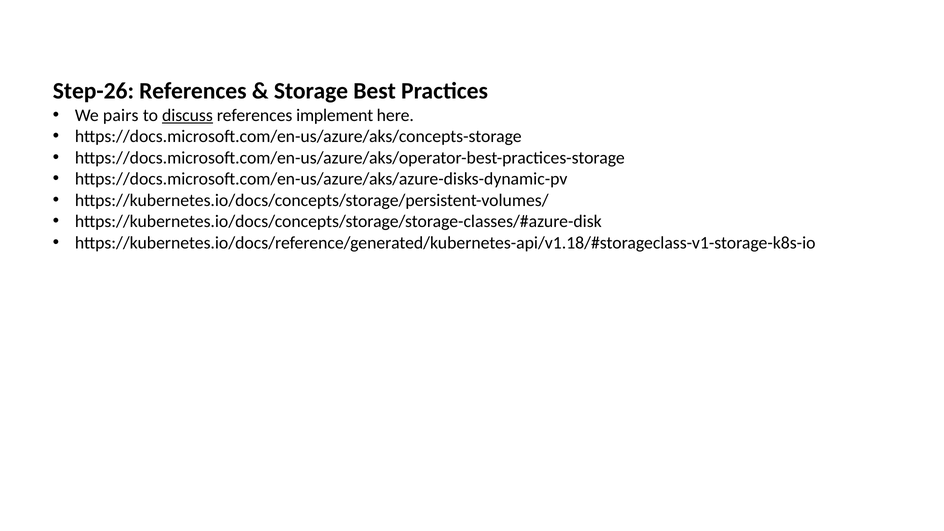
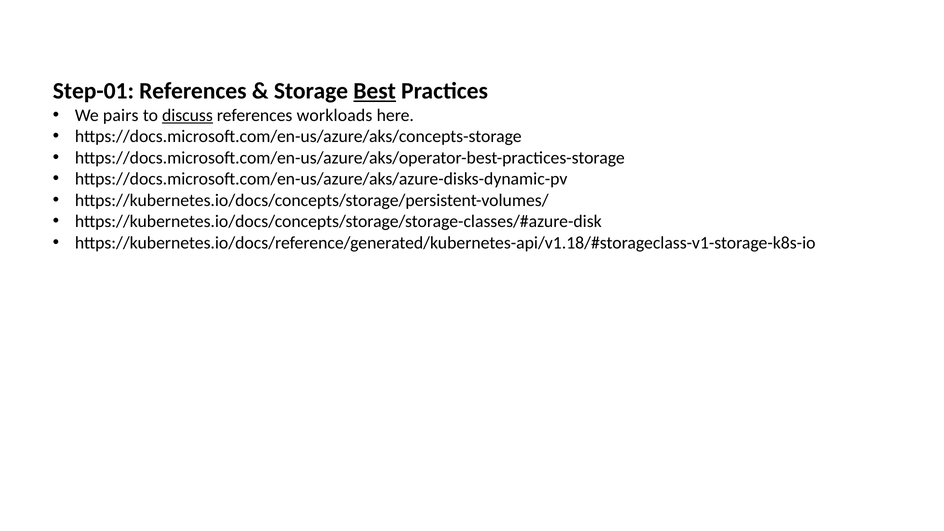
Step-26: Step-26 -> Step-01 (93, 91)
Best underline: none -> present (375, 91)
implement: implement -> workloads (334, 115)
